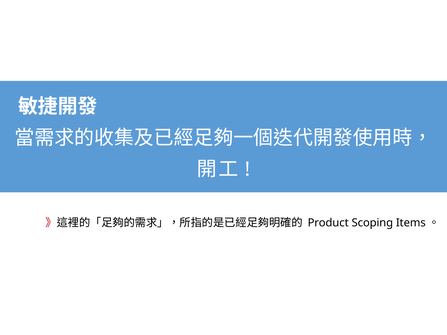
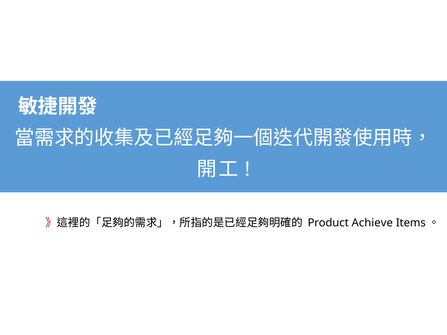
Scoping: Scoping -> Achieve (372, 223)
